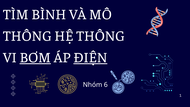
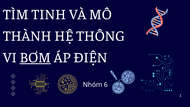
BÌNH: BÌNH -> TINH (49, 14)
THÔNG: THÔNG -> THÀNH (27, 36)
ĐIỆN underline: present -> none (90, 58)
